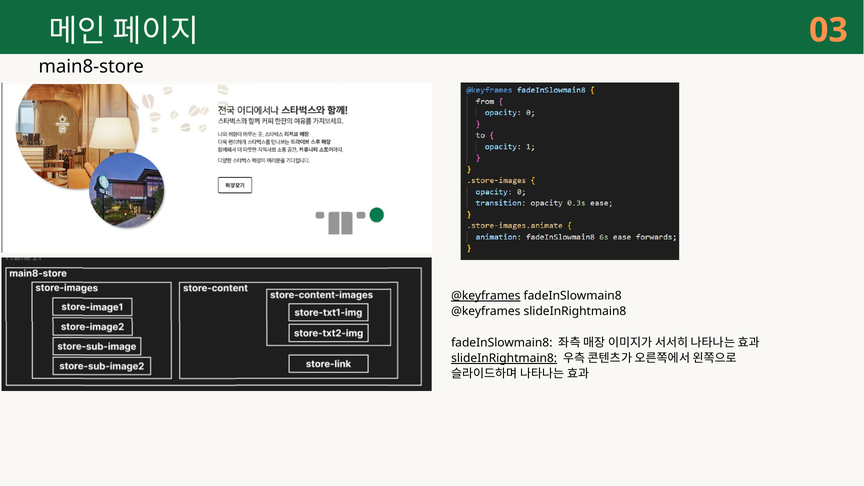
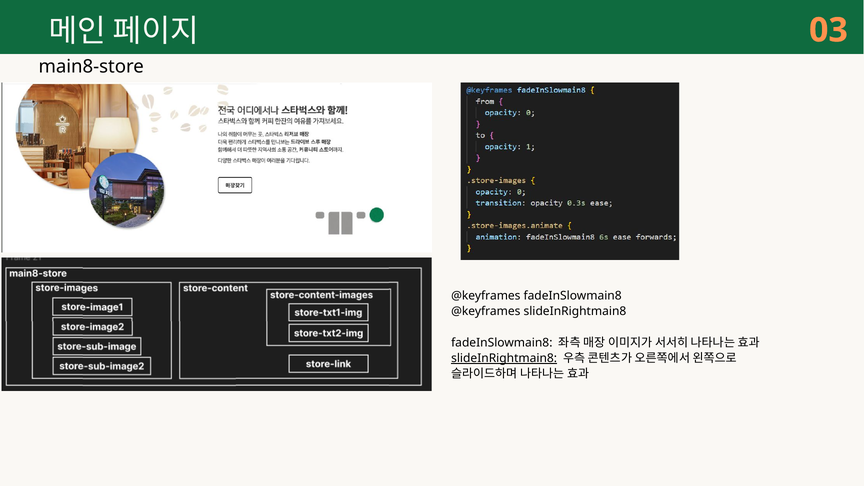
@keyframes underline: present -> none (486, 296)
